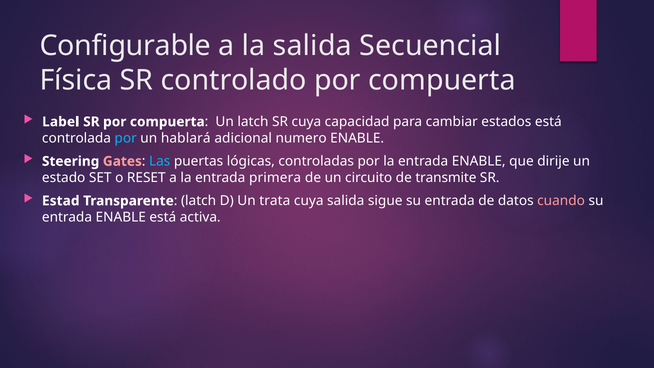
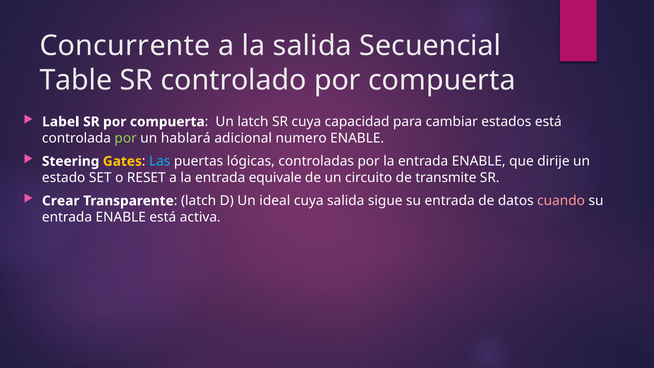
Configurable: Configurable -> Concurrente (125, 46)
Física: Física -> Table (76, 80)
por colour: light blue -> light green (126, 138)
Gates colour: pink -> yellow (122, 161)
primera: primera -> equivale (275, 178)
Estad: Estad -> Crear (61, 201)
trata: trata -> ideal (275, 201)
